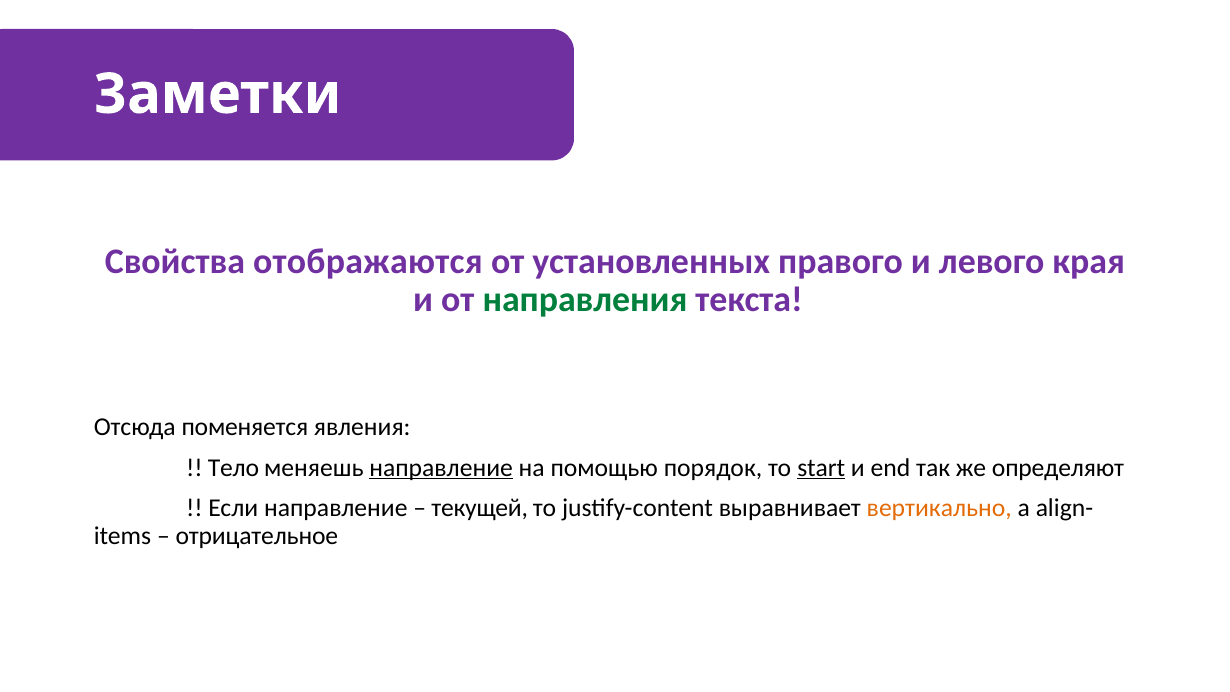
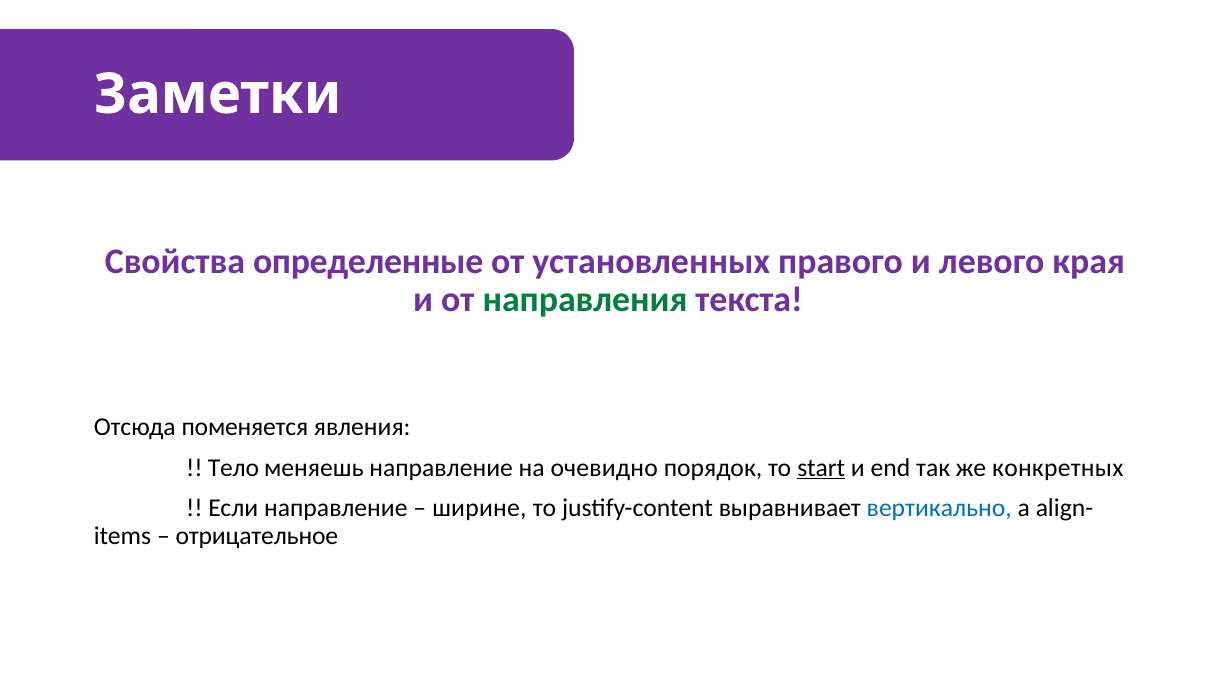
отображаются: отображаются -> определенные (368, 261)
направление underline: present -> none (441, 467)
помощью: помощью -> очевидно (604, 467)
определяют: определяют -> конкретных (1058, 467)
текущей: текущей -> ширине (479, 508)
вертикально colour: orange -> blue (939, 508)
